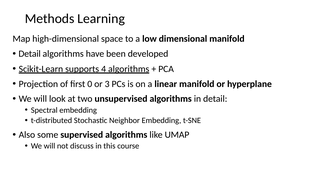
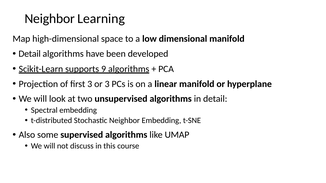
Methods: Methods -> Neighbor (50, 19)
4: 4 -> 9 (104, 69)
first 0: 0 -> 3 (90, 84)
